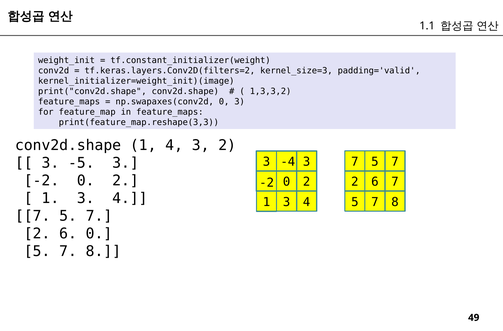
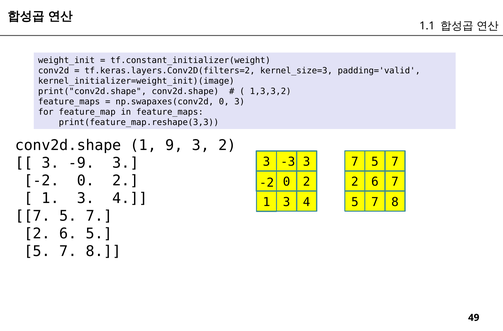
1 4: 4 -> 9 (174, 145)
-4: -4 -> -3 (288, 161)
-5: -5 -> -9 (81, 163)
6 0: 0 -> 5 (99, 233)
